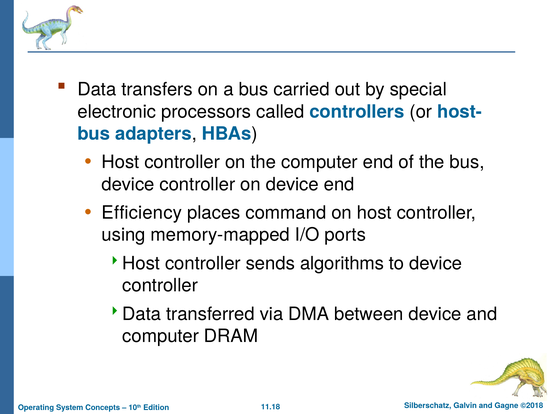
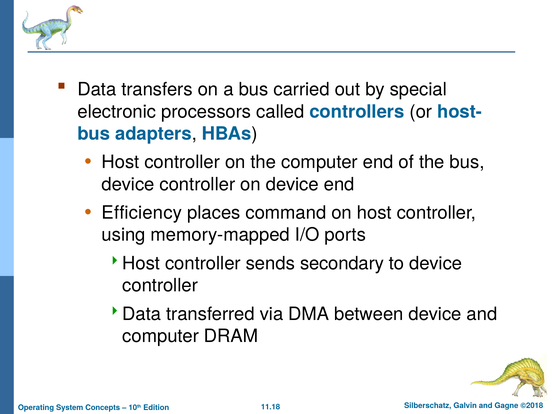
algorithms: algorithms -> secondary (342, 263)
